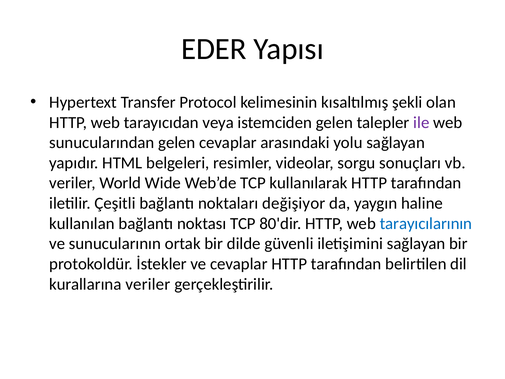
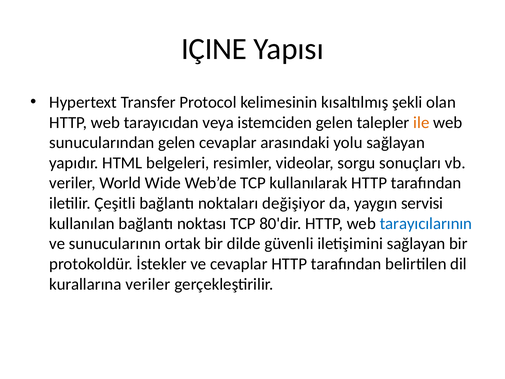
EDER: EDER -> IÇINE (214, 49)
ile colour: purple -> orange (421, 122)
haline: haline -> servisi (422, 203)
